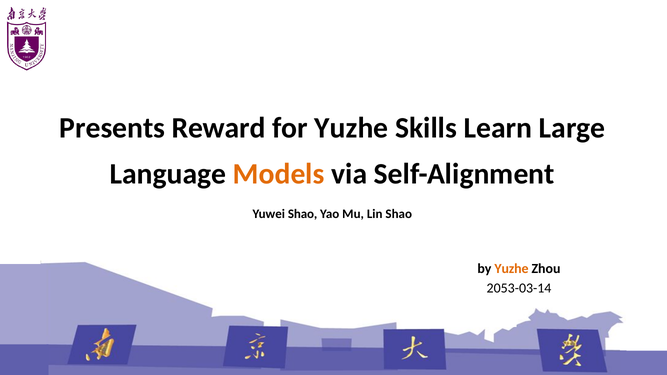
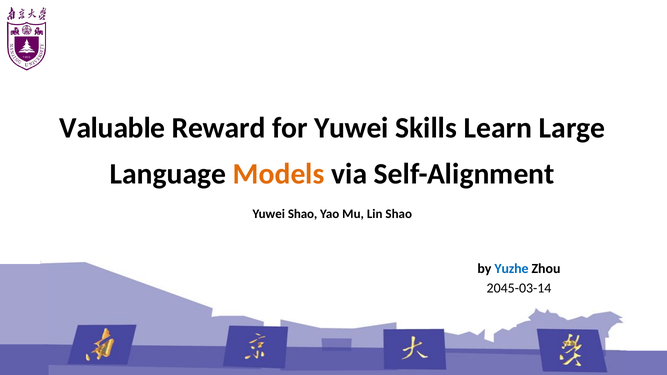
Presents: Presents -> Valuable (112, 128)
for Yuzhe: Yuzhe -> Yuwei (351, 128)
Yuzhe colour: orange -> blue (511, 269)
2053-03-14: 2053-03-14 -> 2045-03-14 (519, 288)
